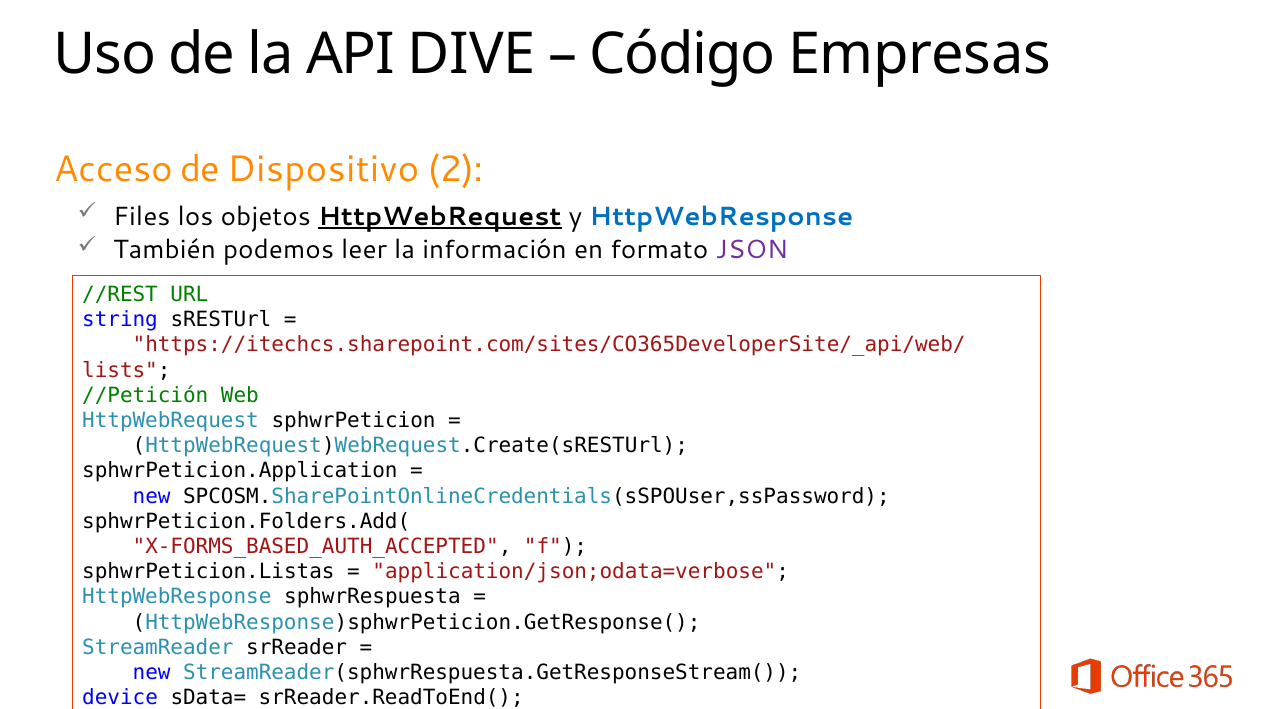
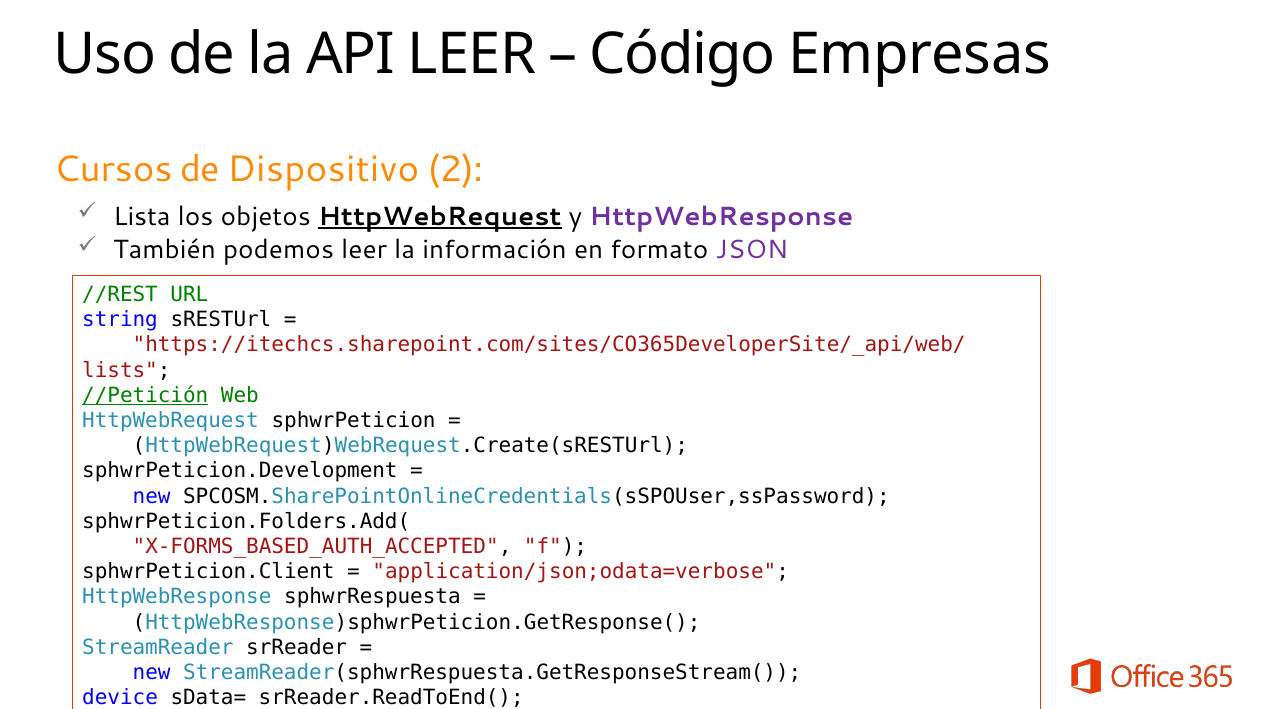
API DIVE: DIVE -> LEER (472, 55)
Acceso: Acceso -> Cursos (113, 169)
Files: Files -> Lista (142, 217)
HttpWebResponse colour: blue -> purple (721, 217)
//Petición underline: none -> present (145, 396)
sphwrPeticion.Application: sphwrPeticion.Application -> sphwrPeticion.Development (240, 471)
sphwrPeticion.Listas: sphwrPeticion.Listas -> sphwrPeticion.Client (208, 572)
